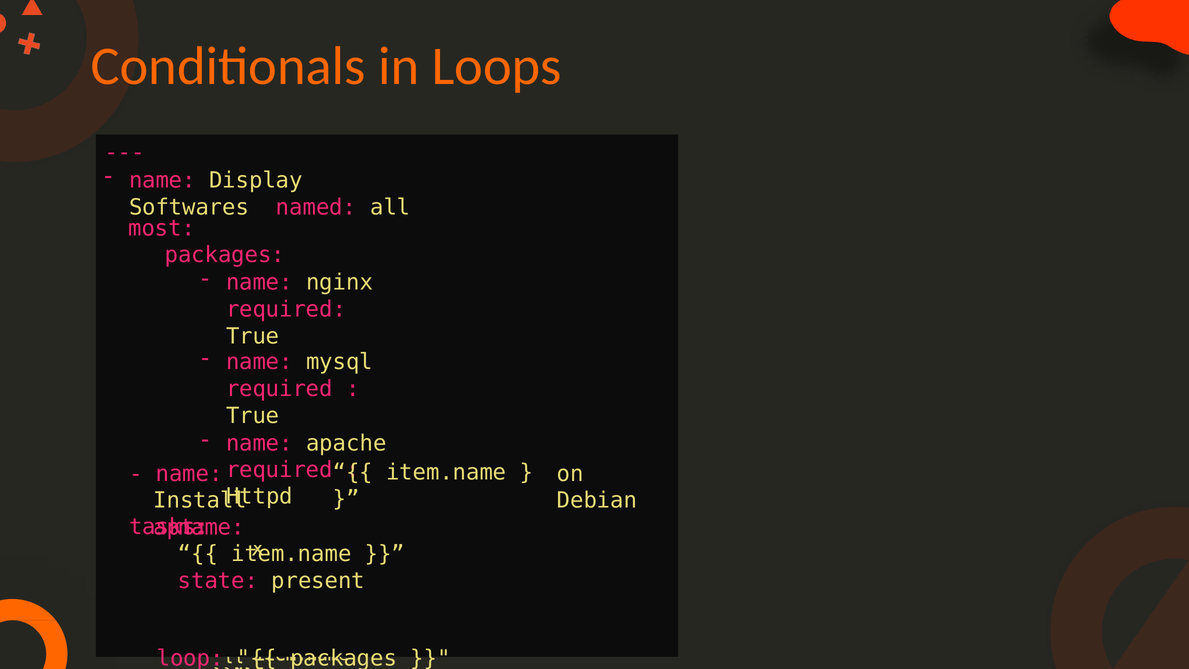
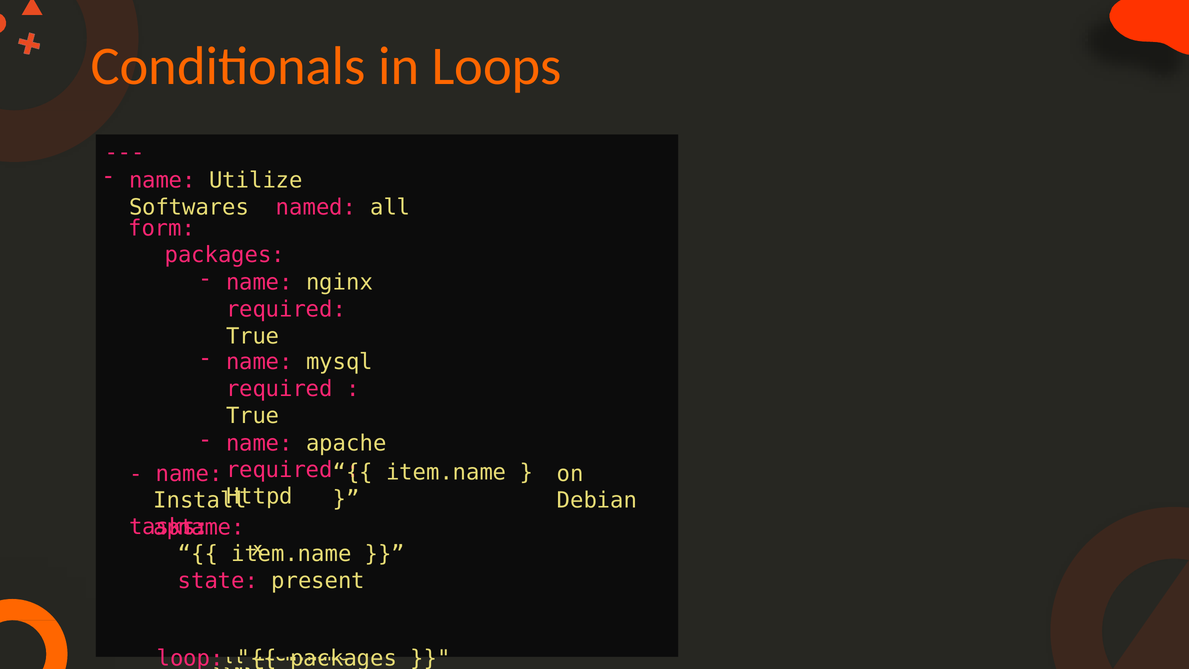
Display: Display -> Utilize (256, 180)
most: most -> form (162, 228)
